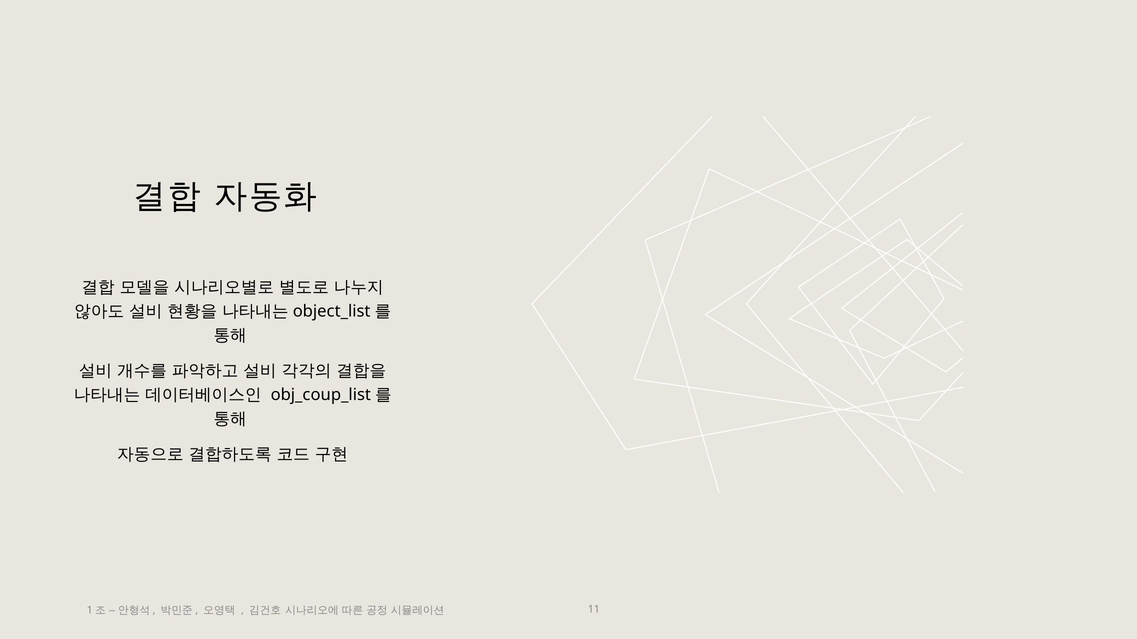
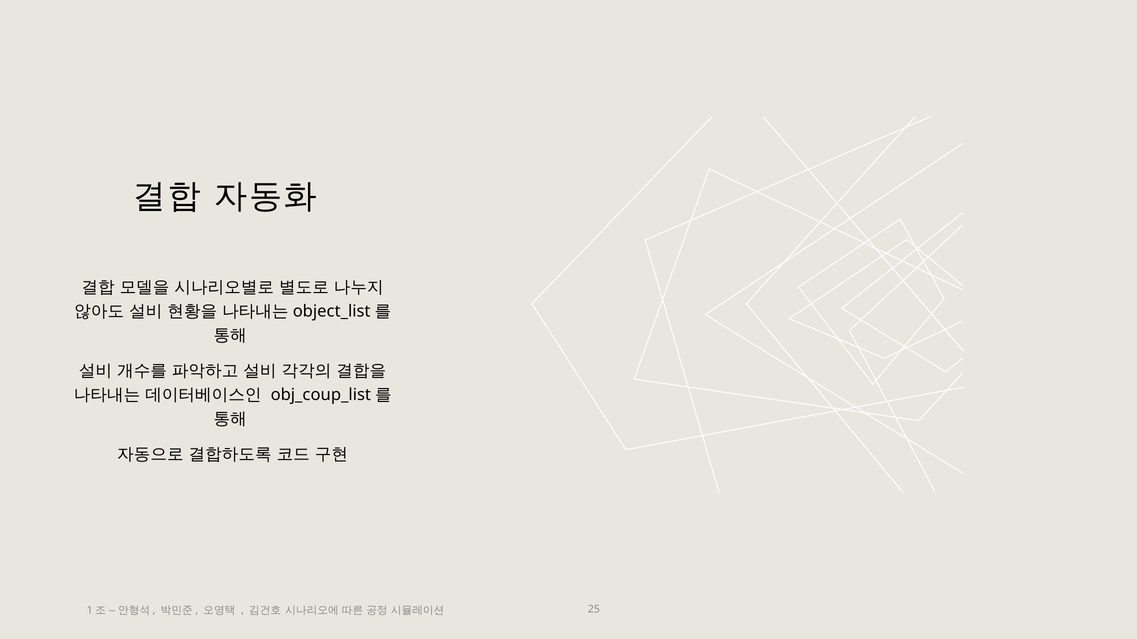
11: 11 -> 25 (594, 610)
